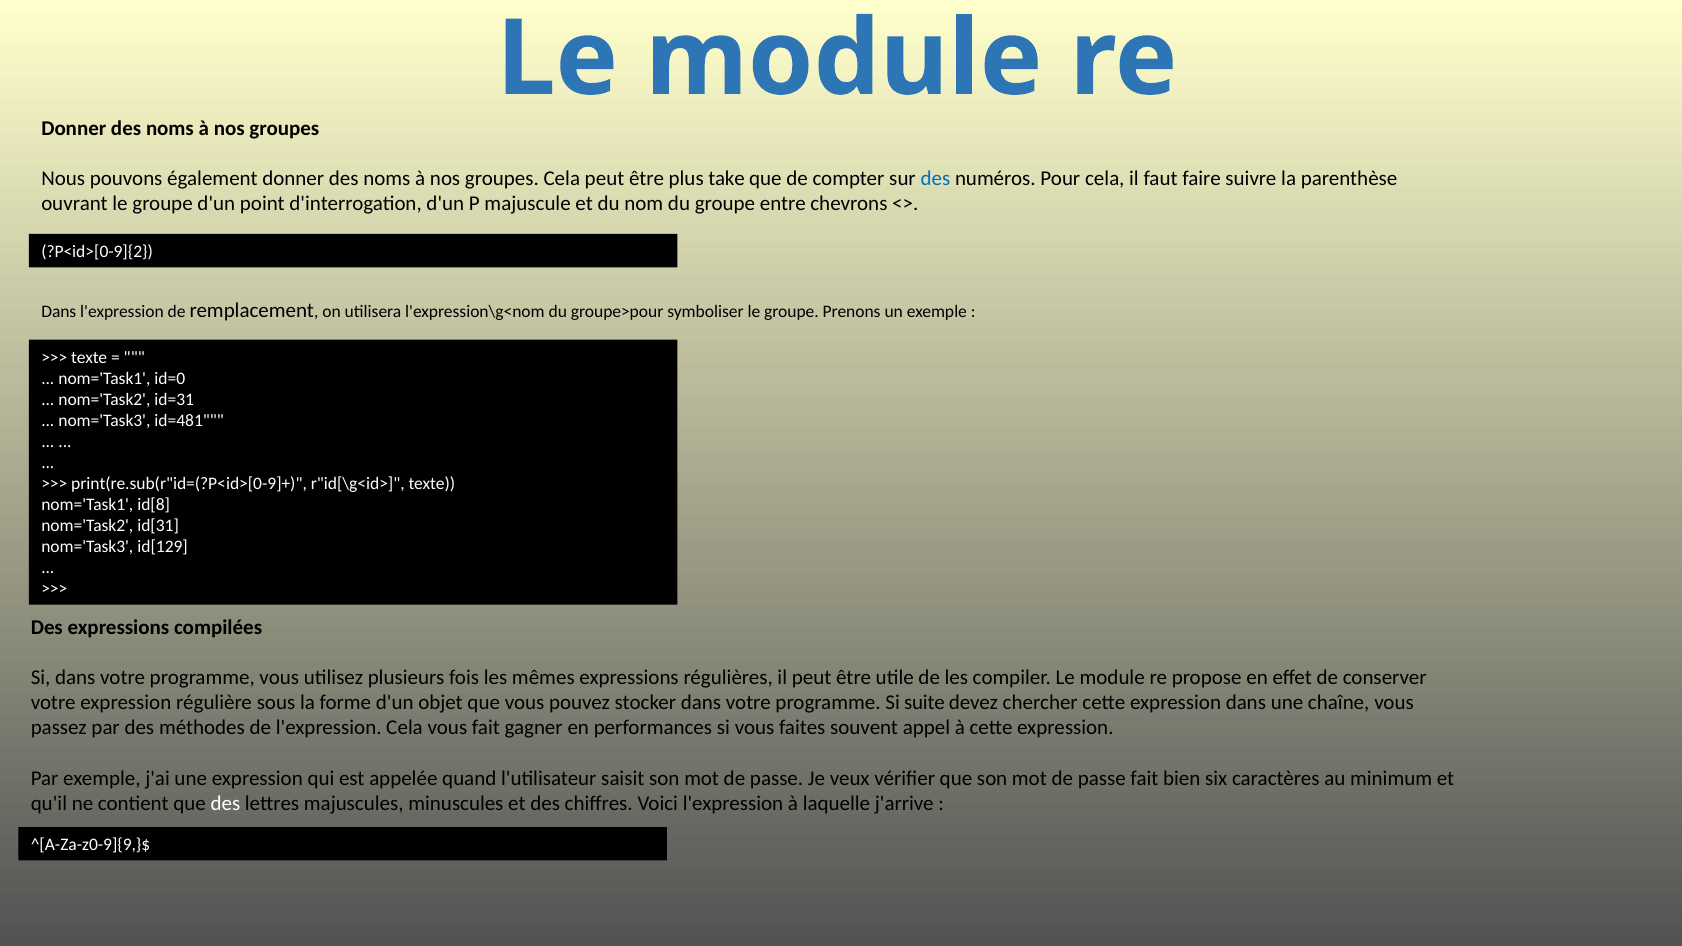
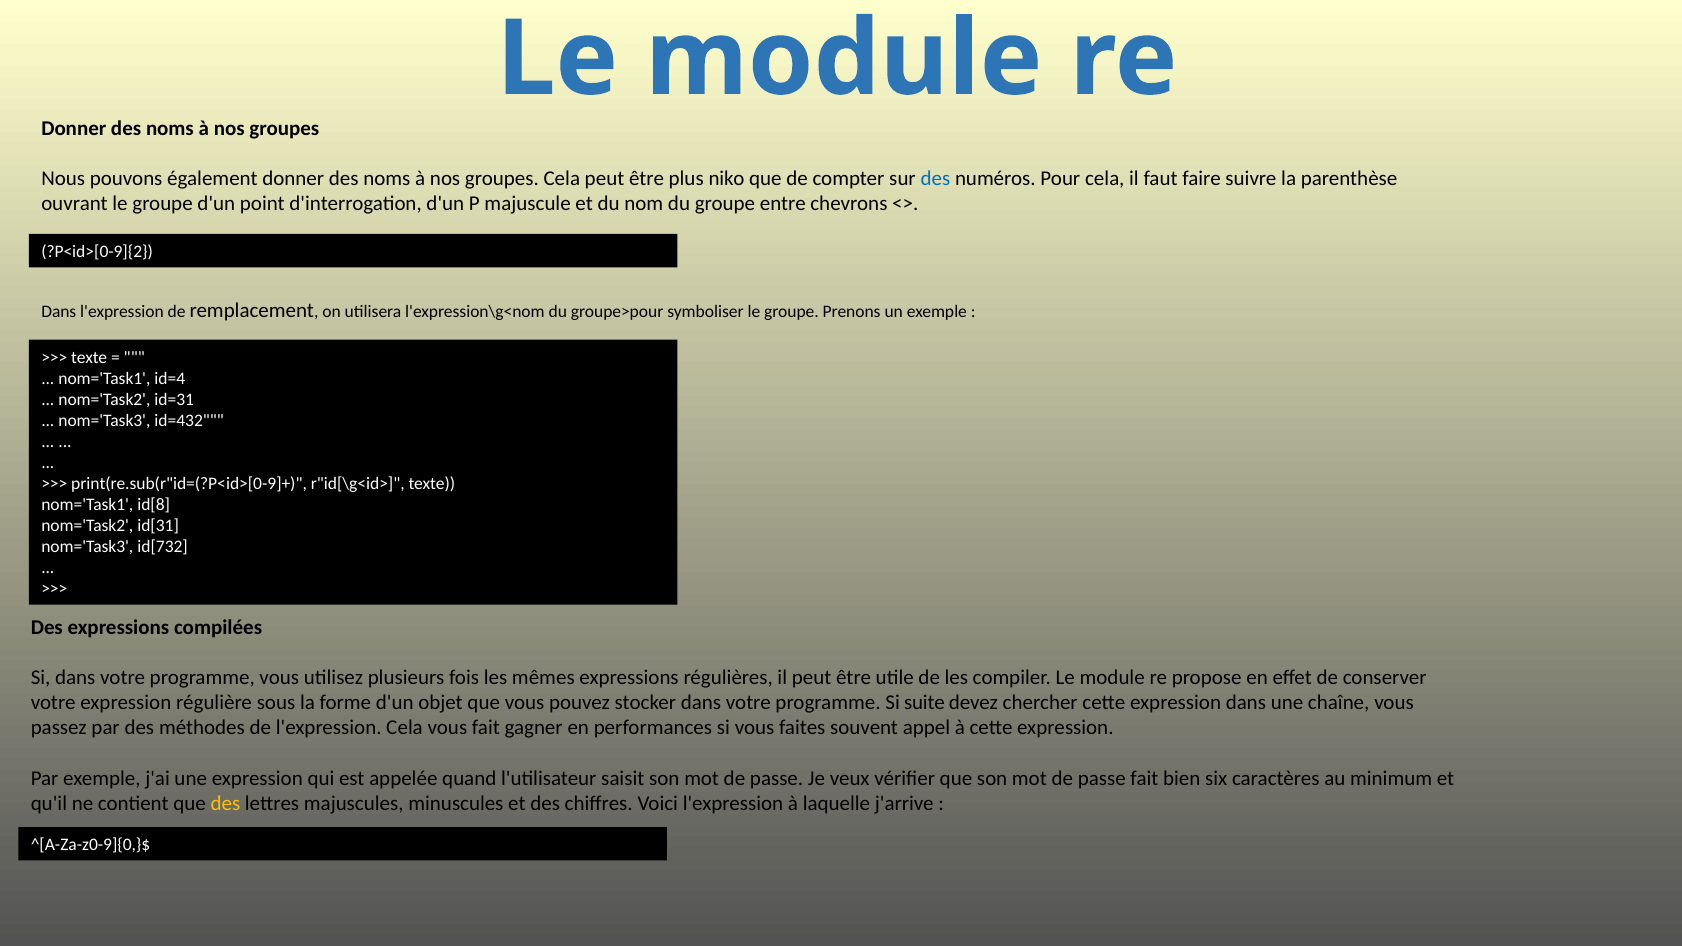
take: take -> niko (727, 179)
id=0: id=0 -> id=4 (170, 379)
id=481: id=481 -> id=432 (189, 421)
id[129: id[129 -> id[732 (163, 547)
des colour: white -> yellow (225, 804)
^[A-Za-z0-9]{9,}$: ^[A-Za-z0-9]{9,}$ -> ^[A-Za-z0-9]{0,}$ (91, 845)
